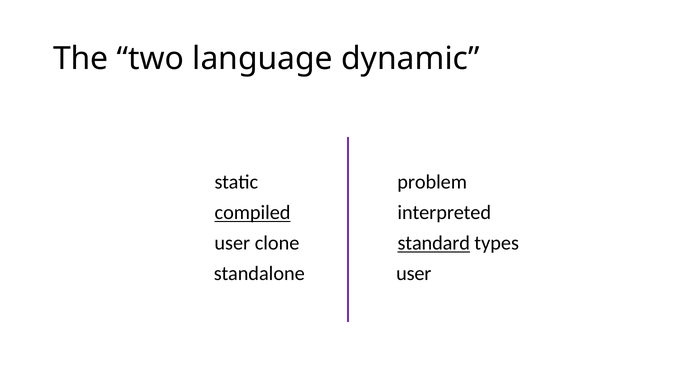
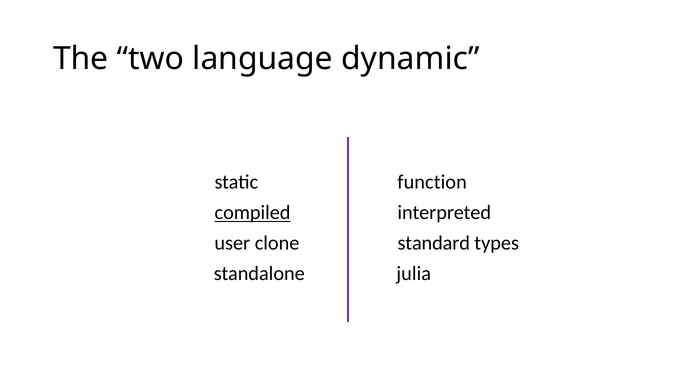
problem: problem -> function (432, 182)
standard underline: present -> none (434, 243)
user: user -> julia (414, 273)
